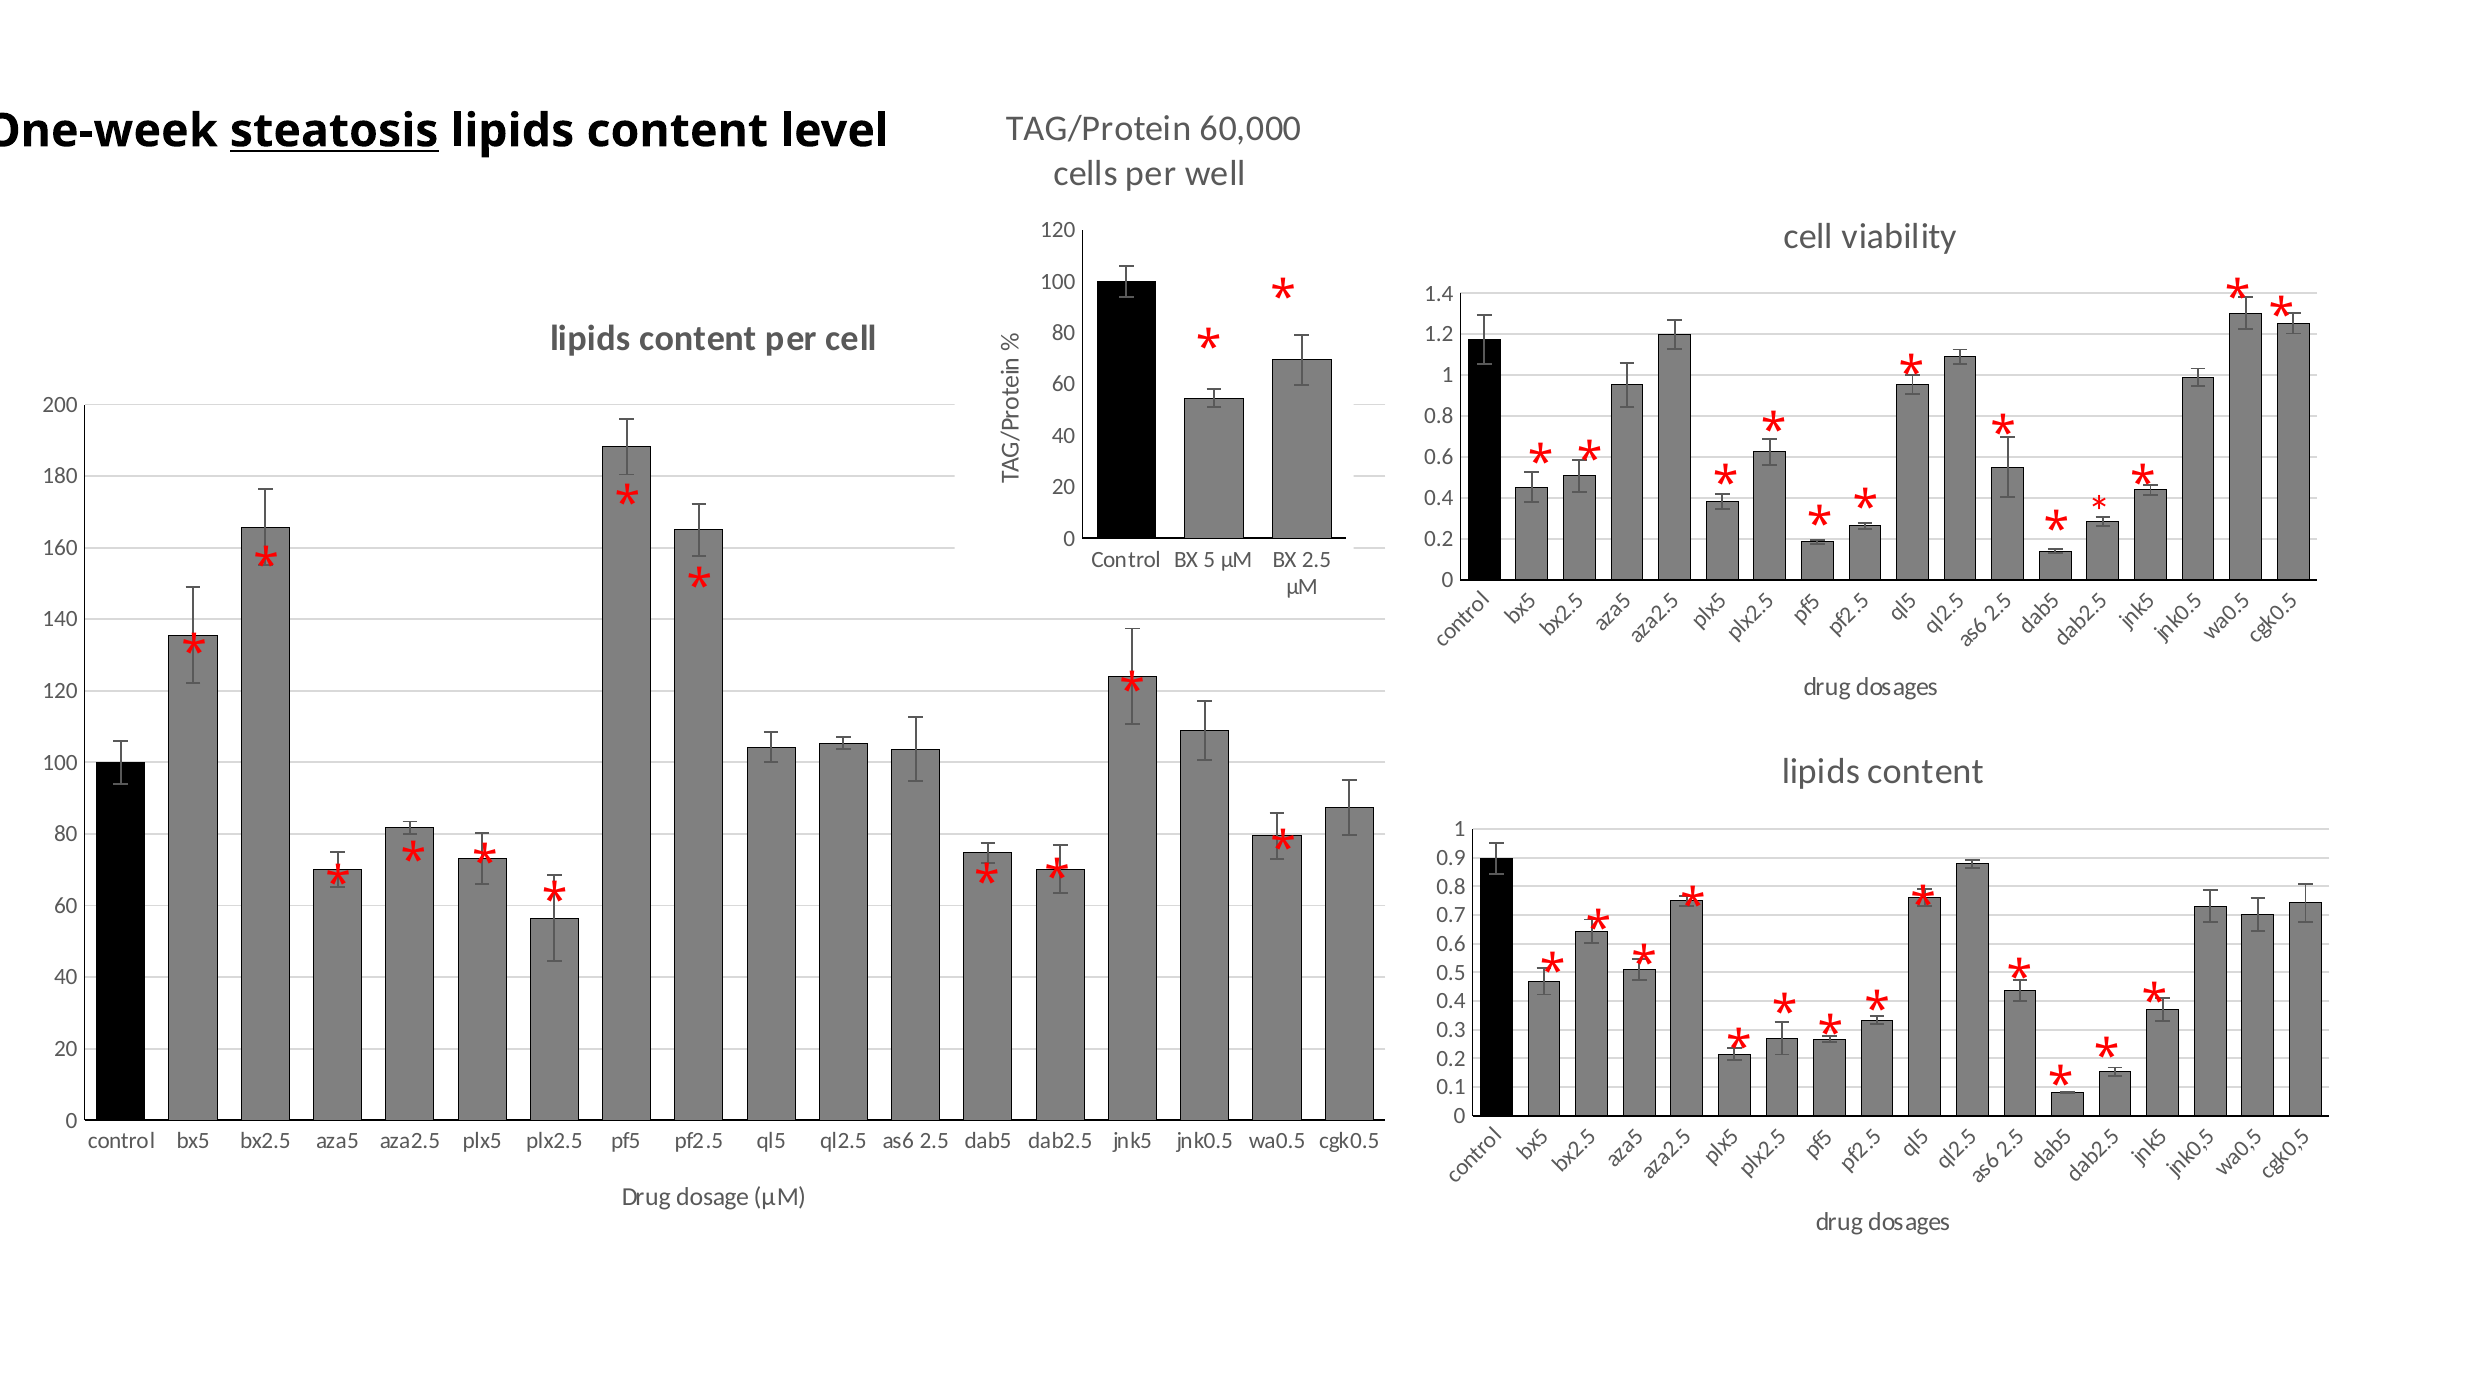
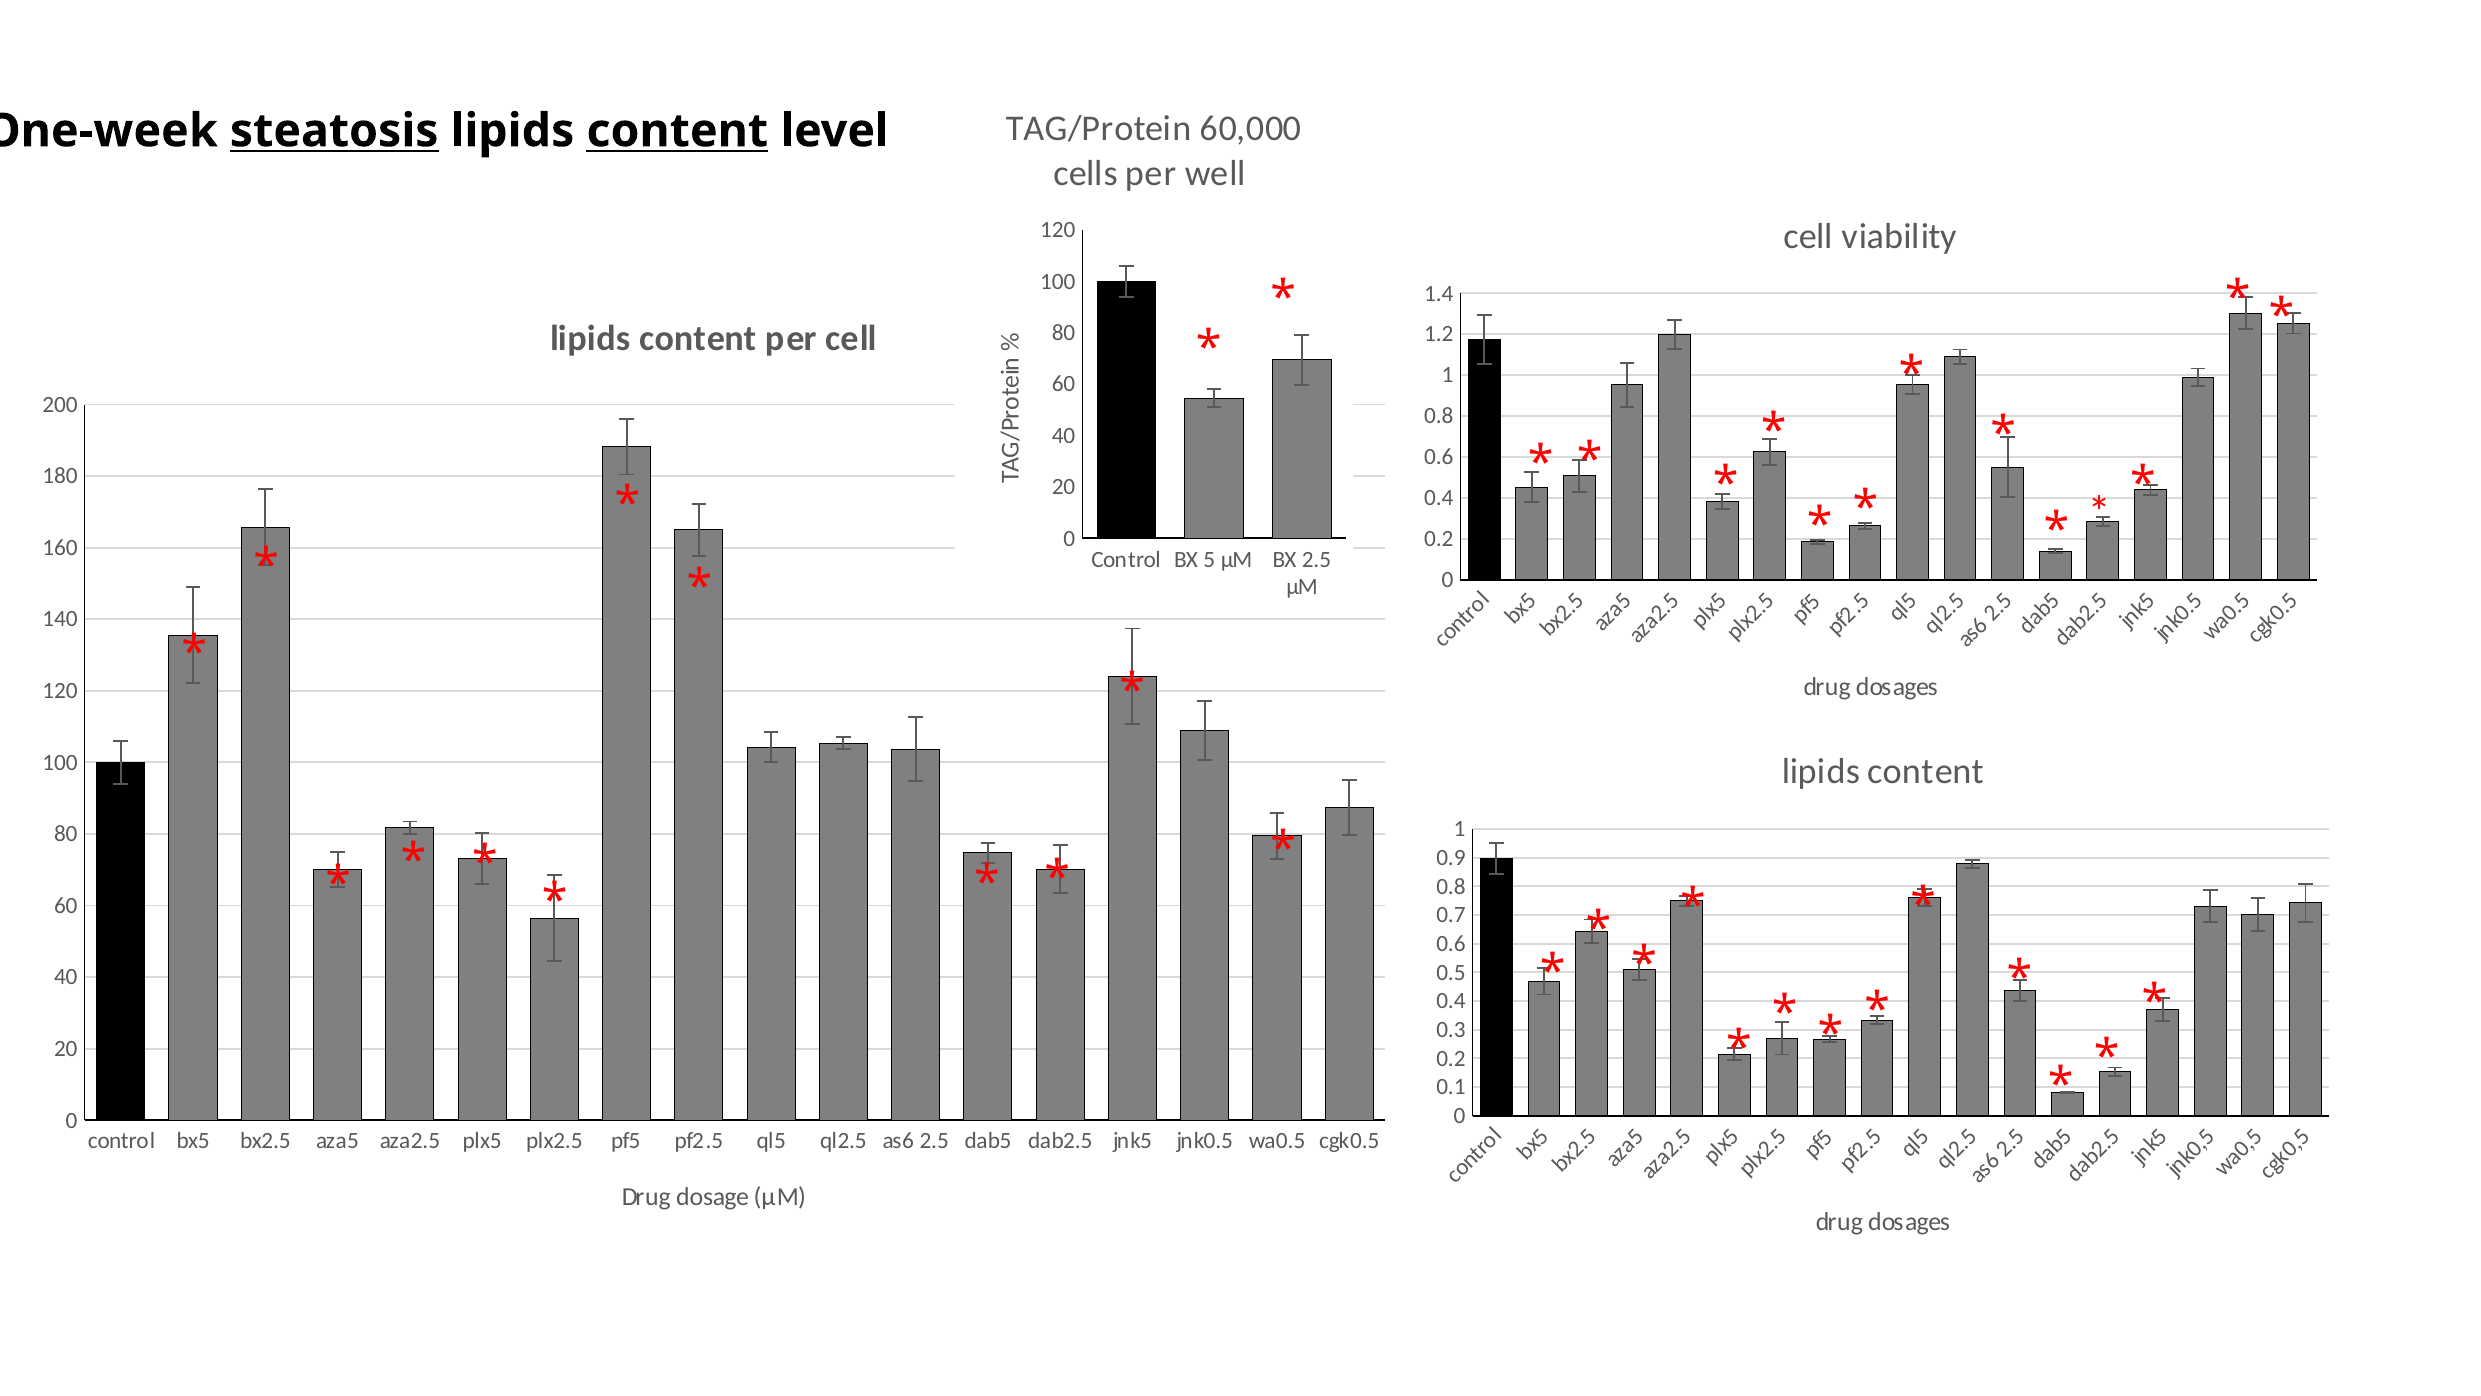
content underline: none -> present (677, 131)
